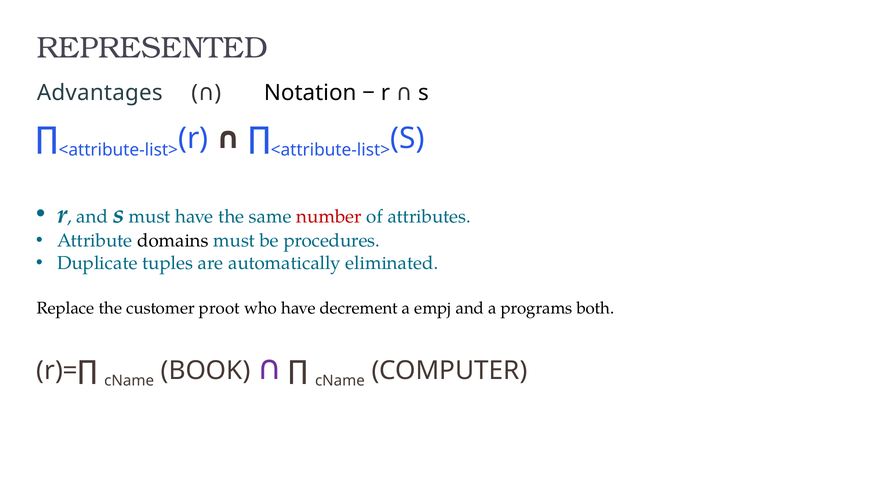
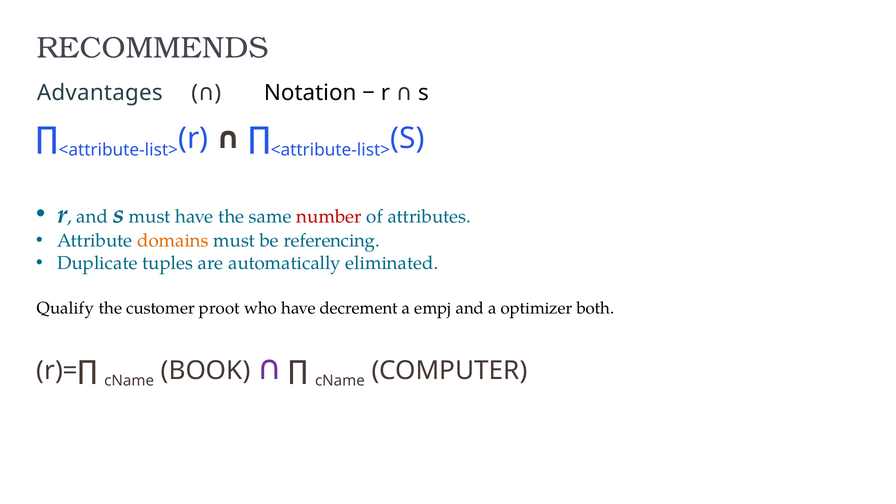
REPRESENTED: REPRESENTED -> RECOMMENDS (152, 48)
domains colour: black -> orange (173, 241)
procedures: procedures -> referencing (332, 241)
Replace: Replace -> Qualify (65, 308)
programs: programs -> optimizer (537, 308)
